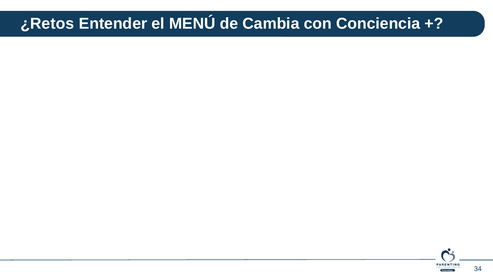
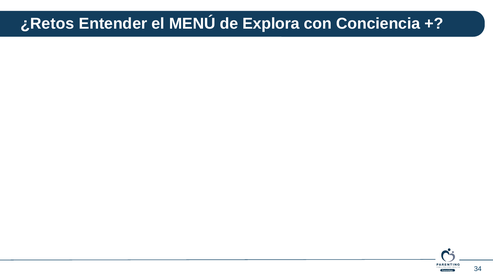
Cambia: Cambia -> Explora (271, 24)
